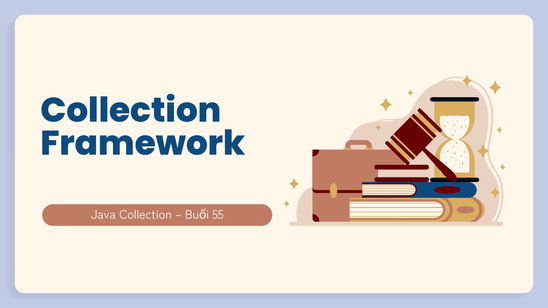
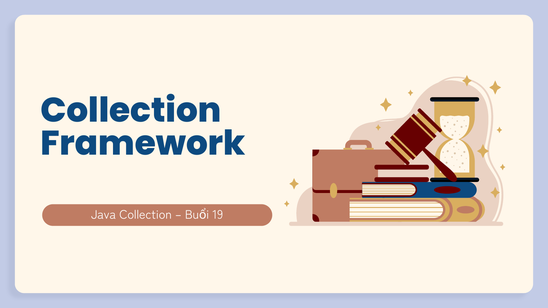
55: 55 -> 19 (218, 215)
